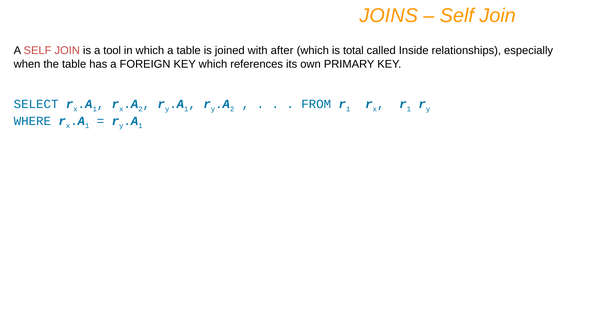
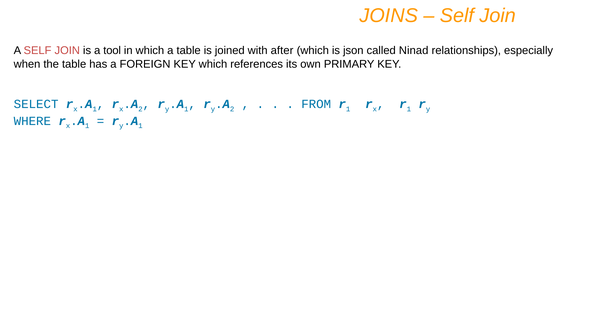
total: total -> json (353, 51)
Inside: Inside -> Ninad (414, 51)
